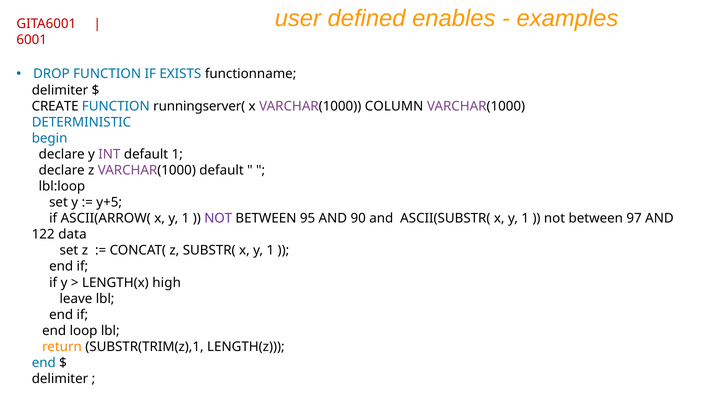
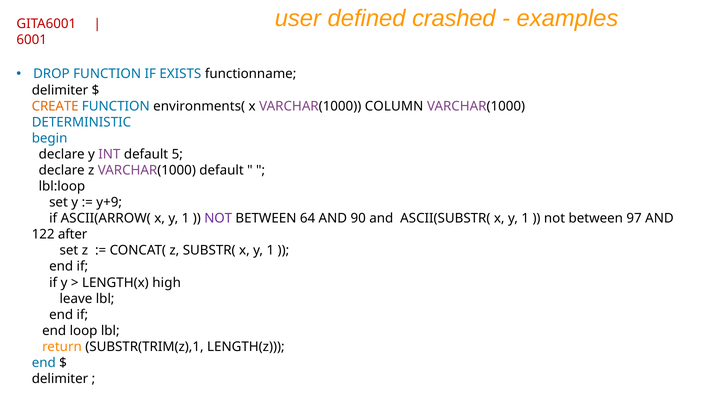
enables: enables -> crashed (454, 19)
CREATE colour: black -> orange (55, 106)
runningserver(: runningserver( -> environments( (199, 106)
default 1: 1 -> 5 (177, 154)
y+5: y+5 -> y+9 (109, 202)
95: 95 -> 64 (308, 218)
data: data -> after (73, 235)
